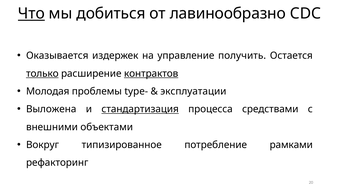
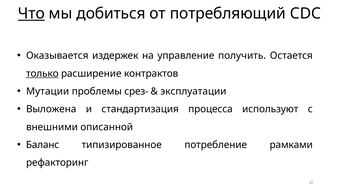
лавинообразно: лавинообразно -> потребляющий (228, 14)
контрактов underline: present -> none (151, 73)
Молодая: Молодая -> Мутации (48, 91)
type-: type- -> срез- (136, 91)
стандартизация underline: present -> none (140, 109)
средствами: средствами -> используют (270, 109)
объектами: объектами -> описанной (107, 127)
Вокруг: Вокруг -> Баланс (43, 145)
